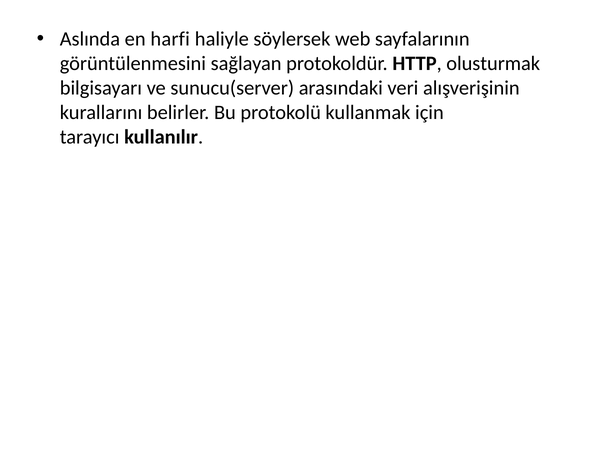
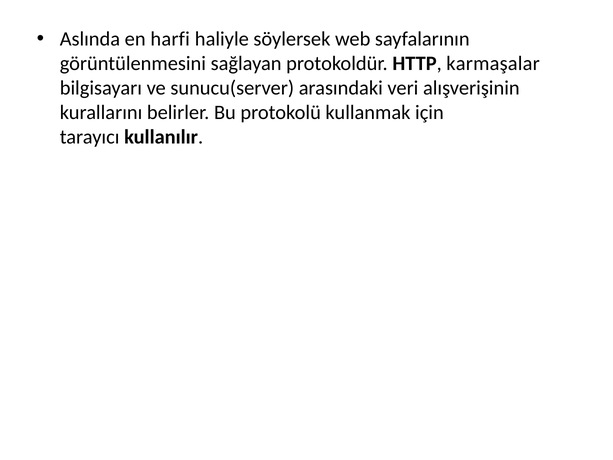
olusturmak: olusturmak -> karmaşalar (493, 64)
